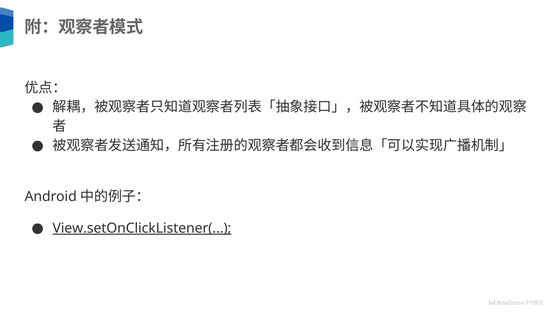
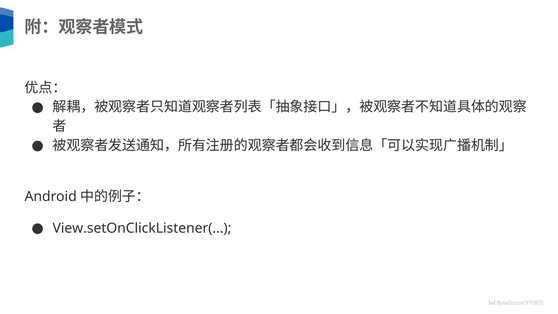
View.setOnClickListener( underline: present -> none (142, 228)
